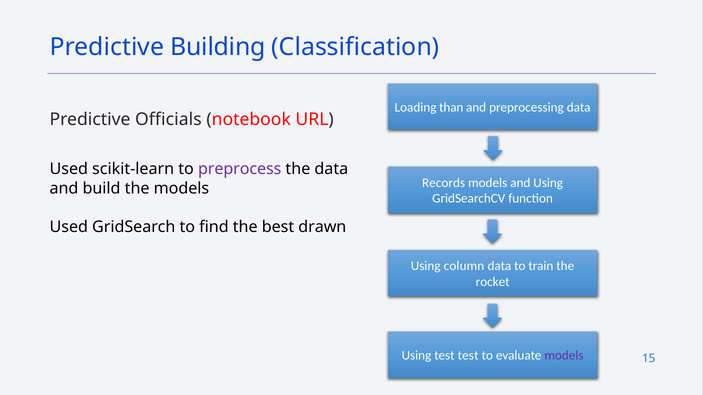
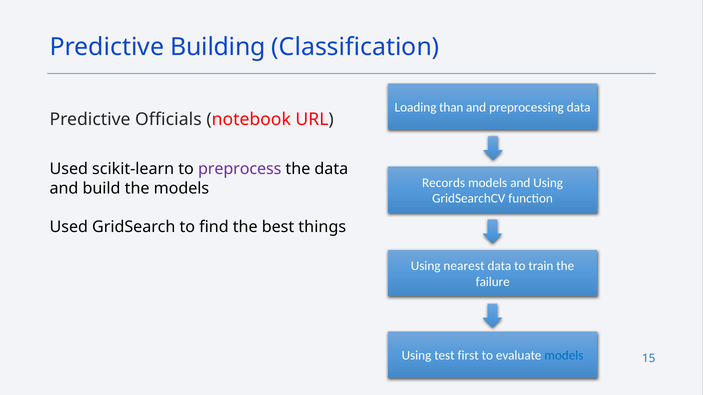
drawn: drawn -> things (322, 227)
column: column -> nearest (464, 266)
rocket: rocket -> failure (493, 282)
test test: test -> first (468, 356)
models colour: purple -> blue (564, 356)
